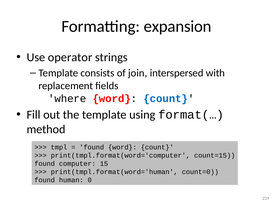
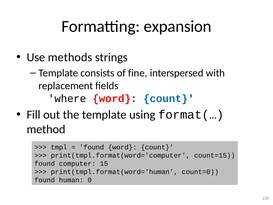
operator: operator -> methods (70, 57)
join: join -> fine (138, 73)
